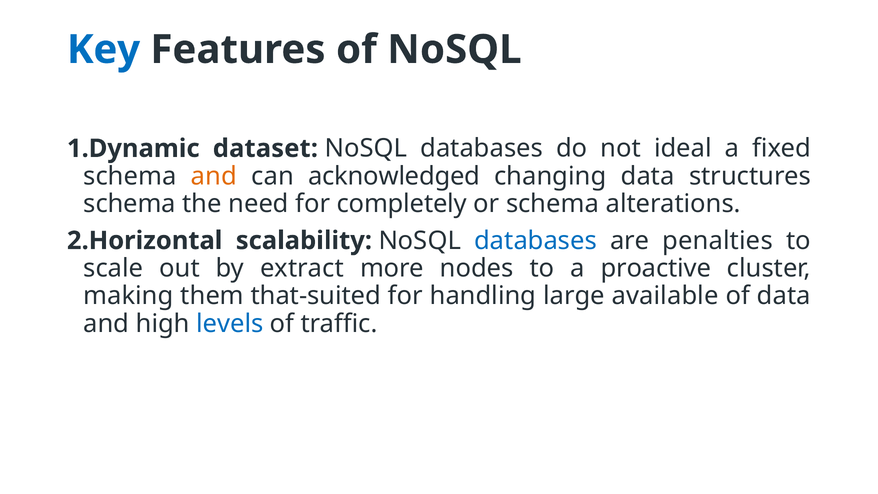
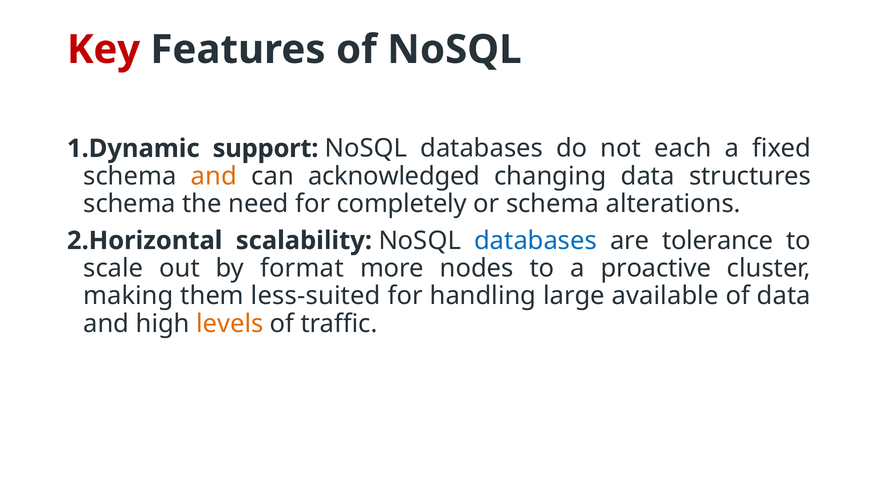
Key colour: blue -> red (104, 50)
dataset: dataset -> support (266, 148)
ideal: ideal -> each (683, 148)
penalties: penalties -> tolerance (718, 241)
extract: extract -> format (302, 268)
that-suited: that-suited -> less-suited (316, 296)
levels colour: blue -> orange (230, 324)
